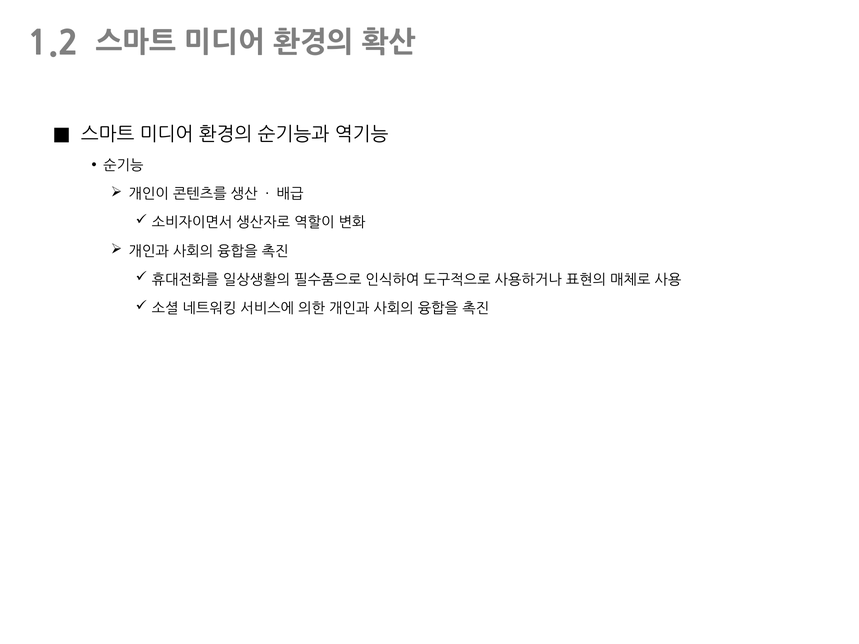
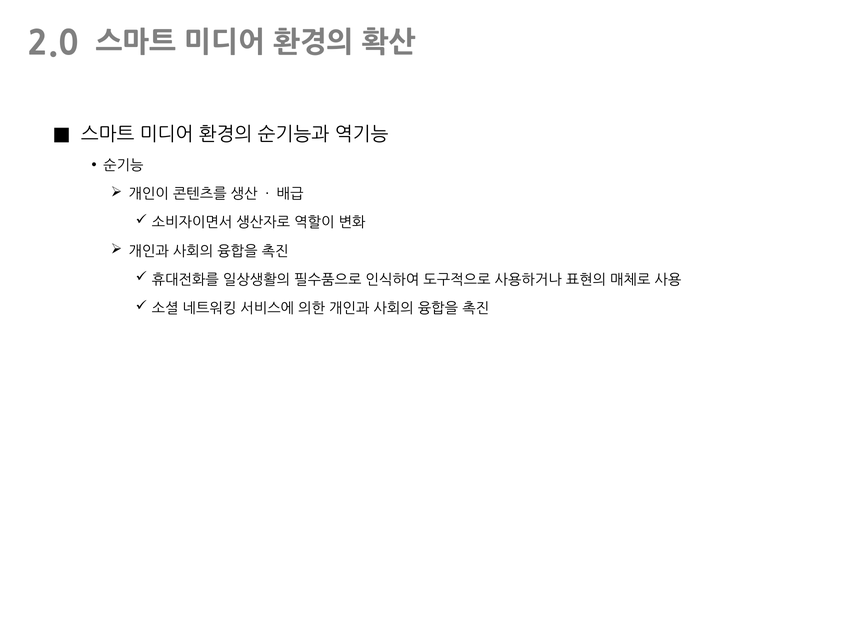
1.2: 1.2 -> 2.0 (53, 44)
